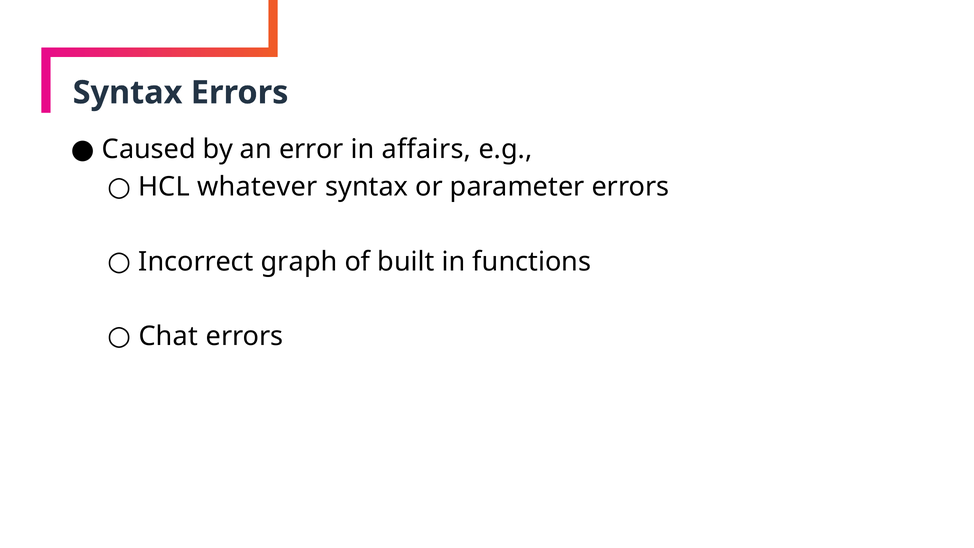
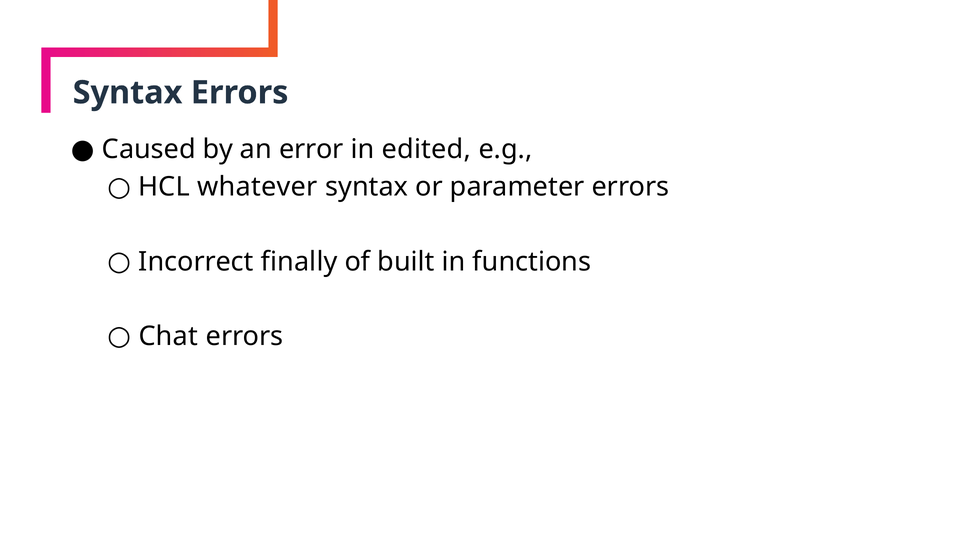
affairs: affairs -> edited (426, 150)
graph: graph -> finally (299, 262)
